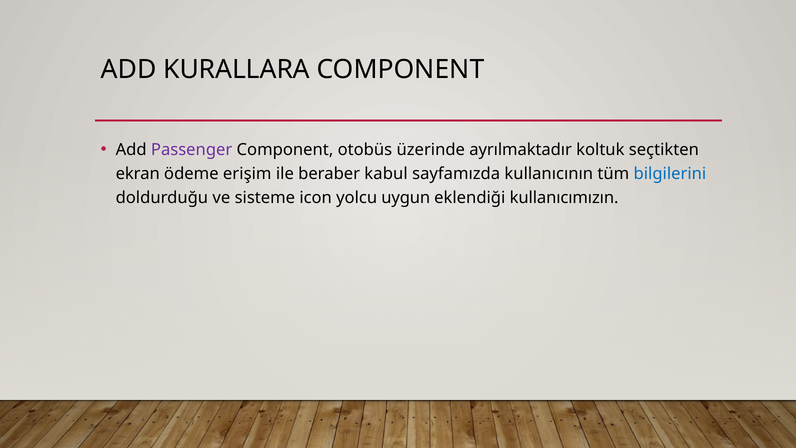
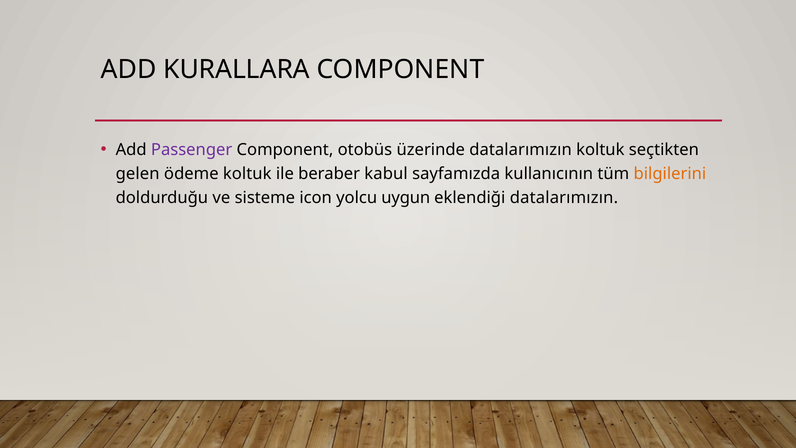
üzerinde ayrılmaktadır: ayrılmaktadır -> datalarımızın (521, 150)
ekran: ekran -> gelen (138, 174)
ödeme erişim: erişim -> koltuk (247, 174)
bilgilerini colour: blue -> orange (670, 174)
eklendiği kullanıcımızın: kullanıcımızın -> datalarımızın (564, 197)
